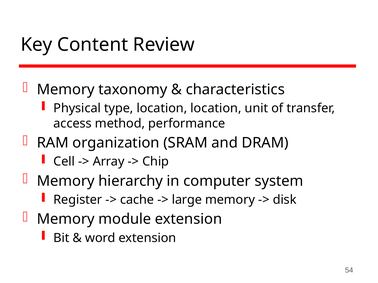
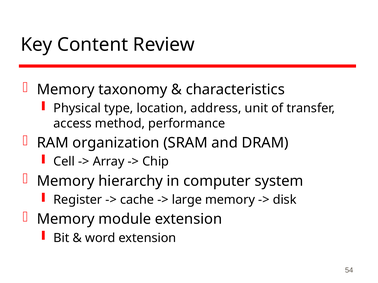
location location: location -> address (216, 108)
